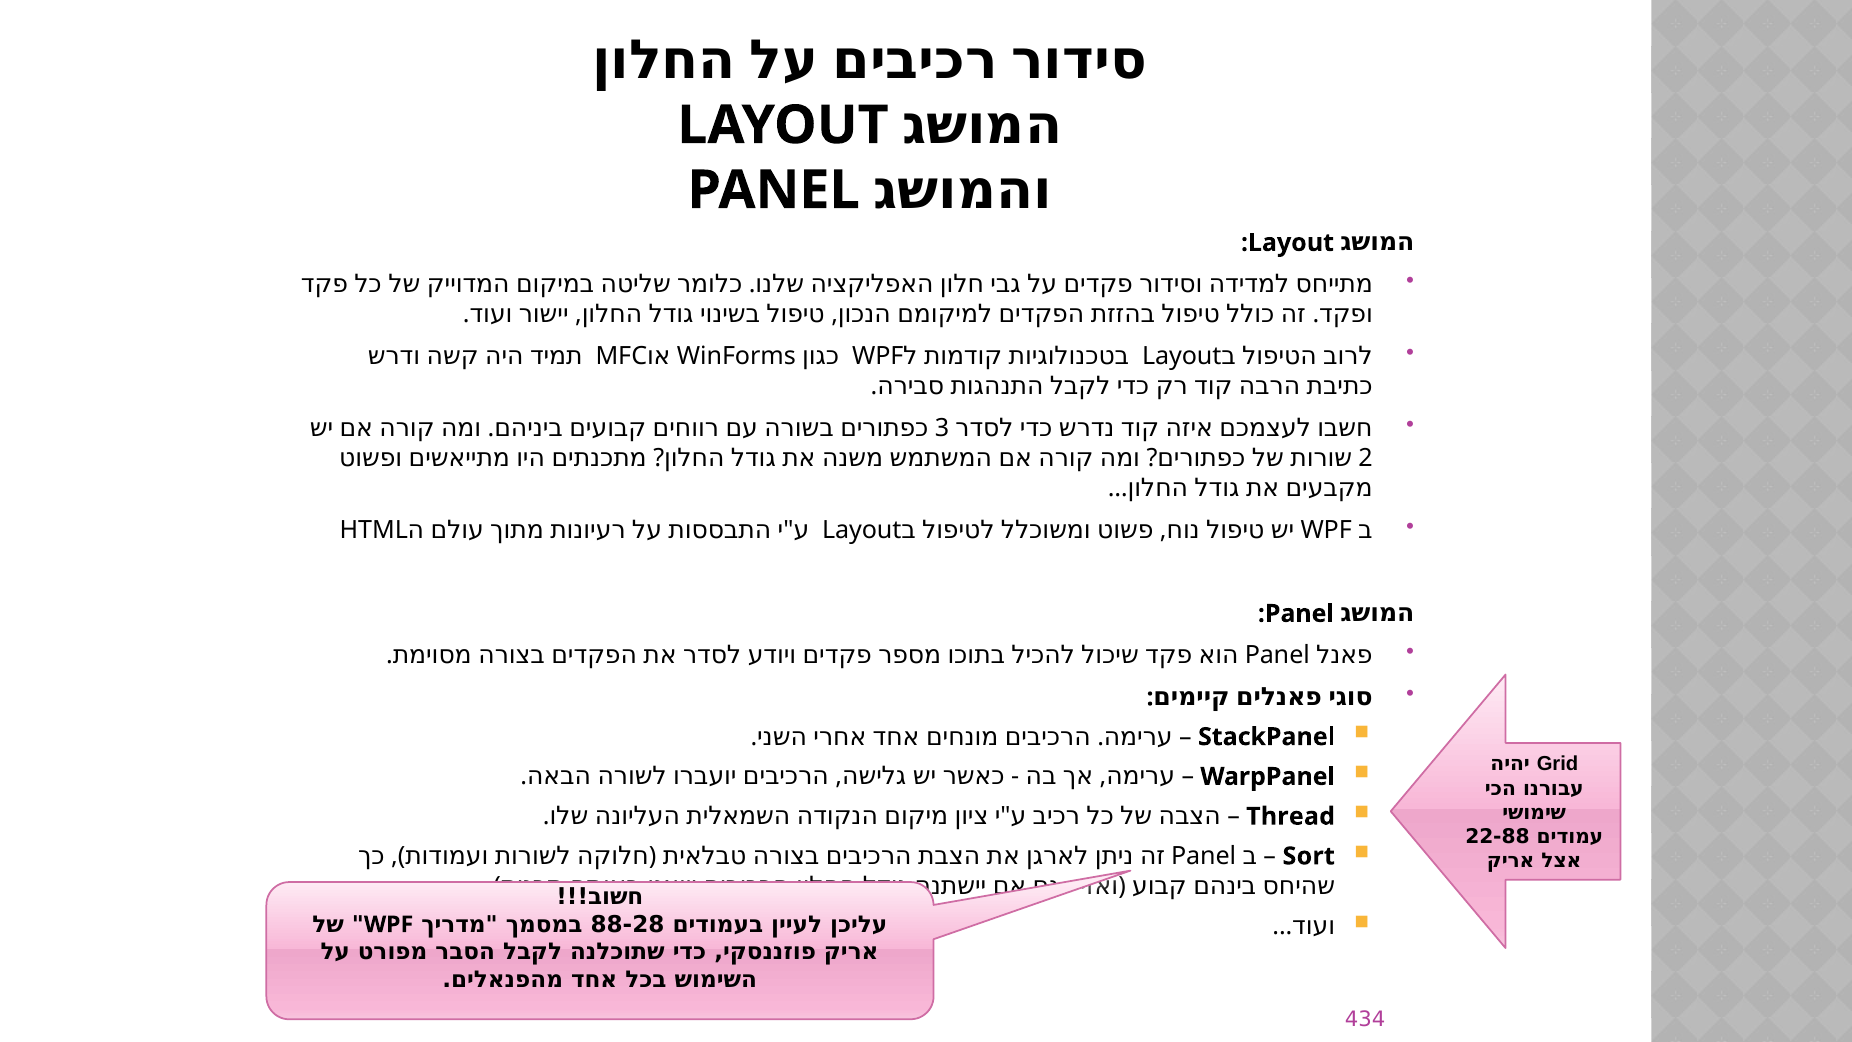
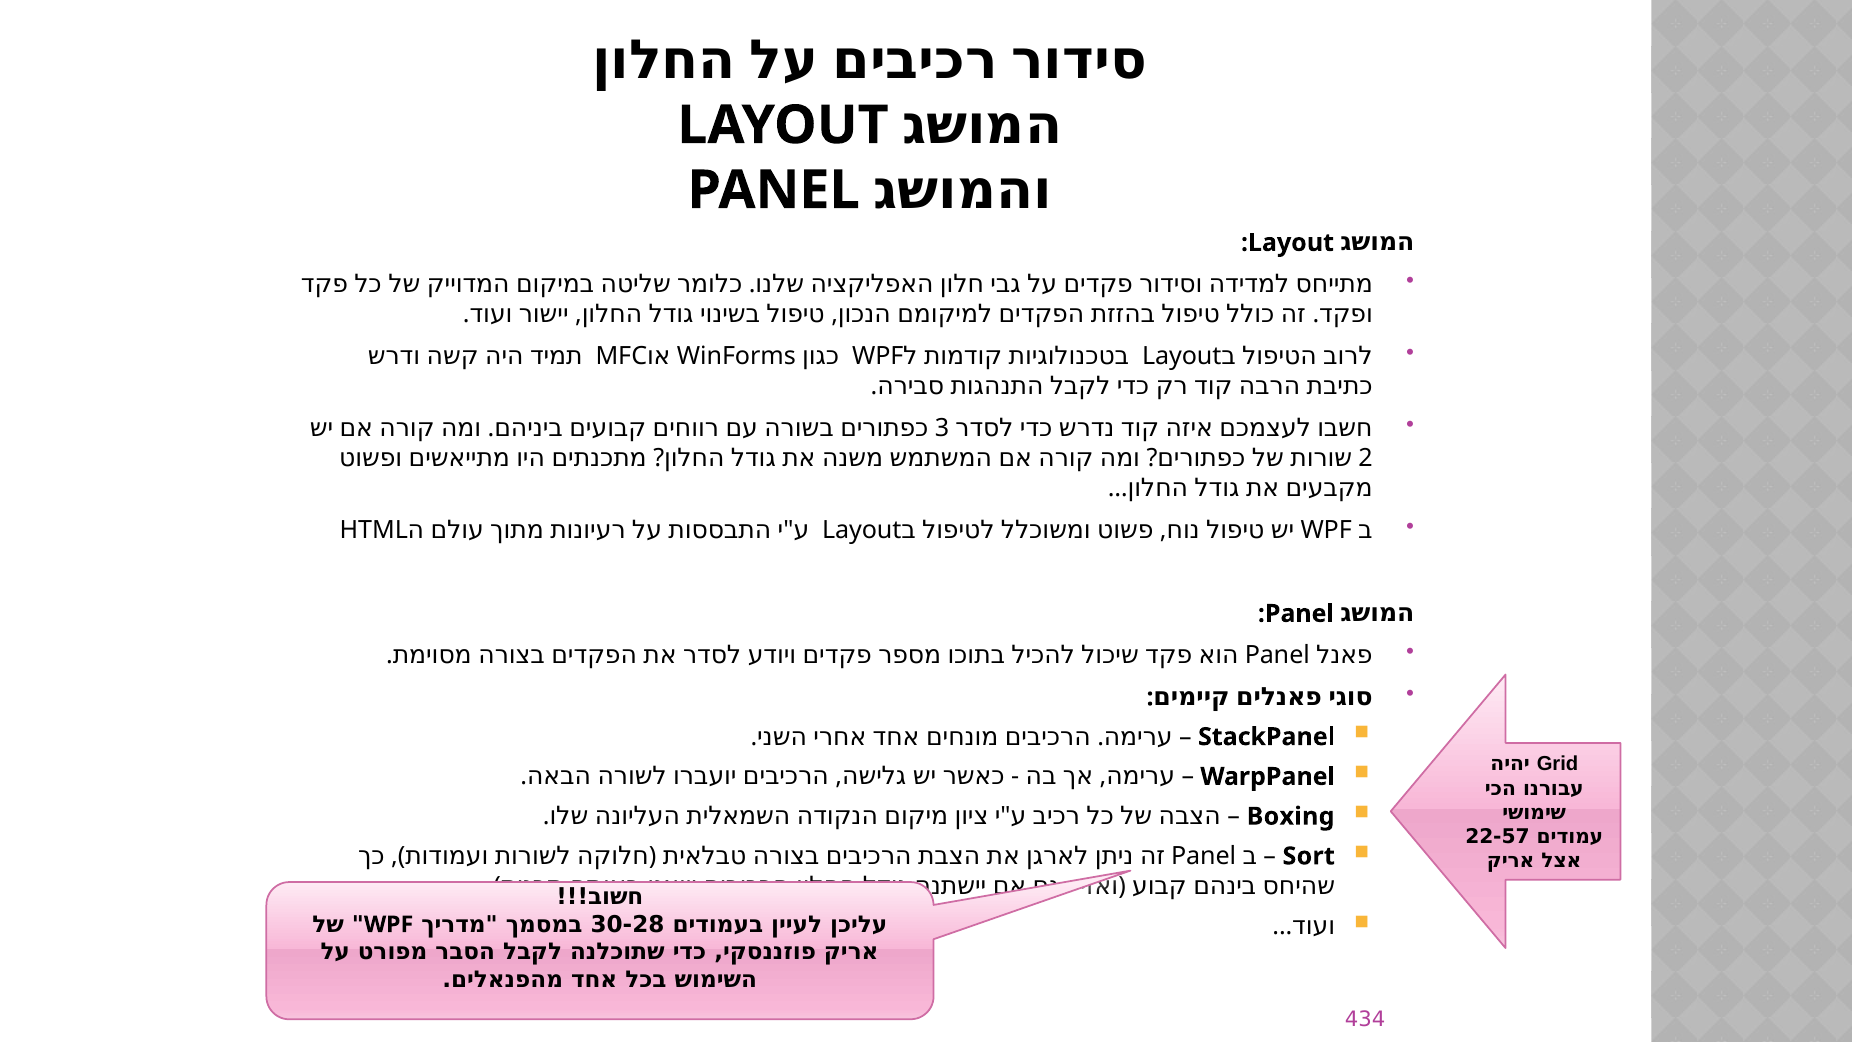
Thread: Thread -> Boxing (1291, 816)
22-88: 22-88 -> 22-57 (1497, 837)
88-28: 88-28 -> 30-28 (628, 924)
